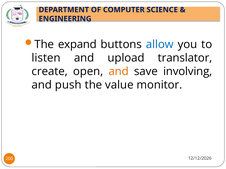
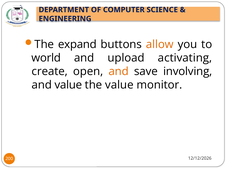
allow colour: blue -> orange (160, 44)
listen: listen -> world (46, 58)
translator: translator -> activating (185, 58)
and push: push -> value (68, 85)
